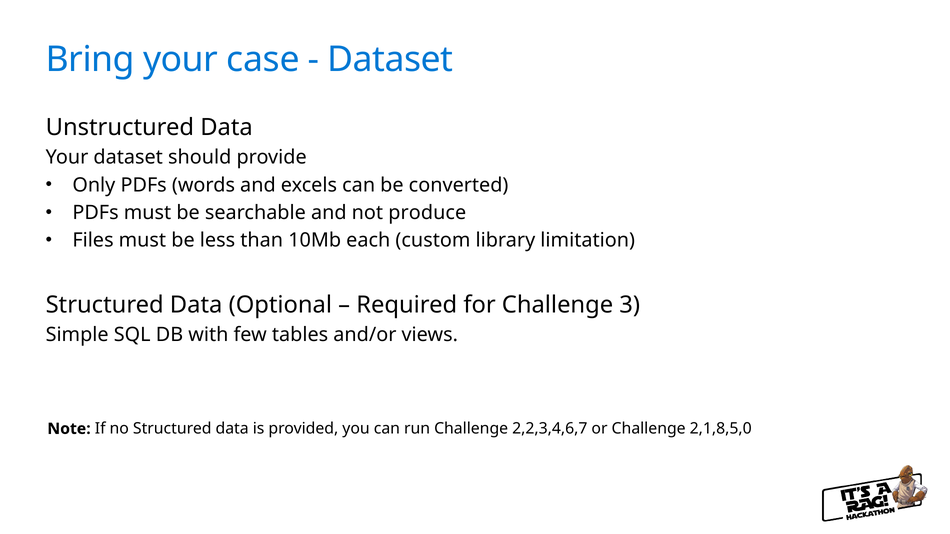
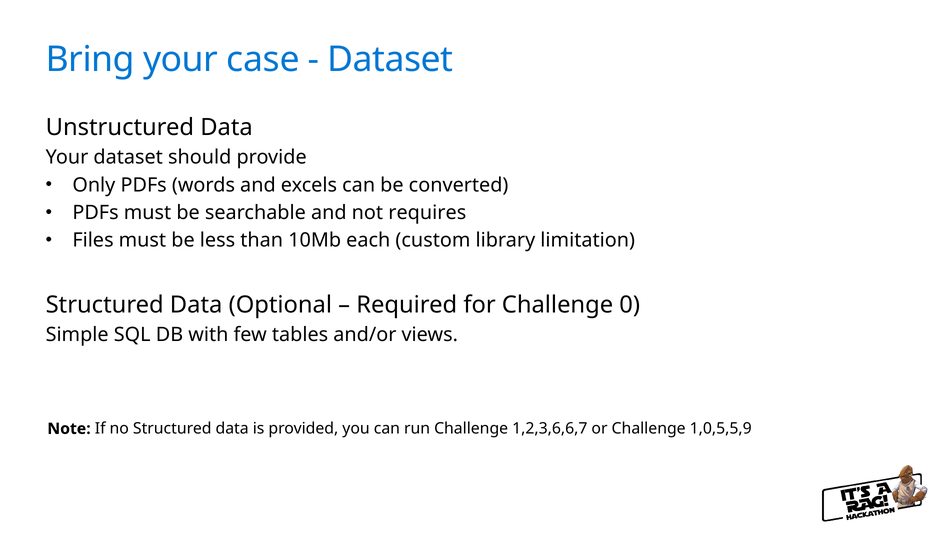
produce: produce -> requires (427, 213)
3: 3 -> 0 (630, 305)
2,2,3,4,6,7: 2,2,3,4,6,7 -> 1,2,3,6,6,7 (550, 429)
2,1,8,5,0: 2,1,8,5,0 -> 1,0,5,5,9 (721, 429)
